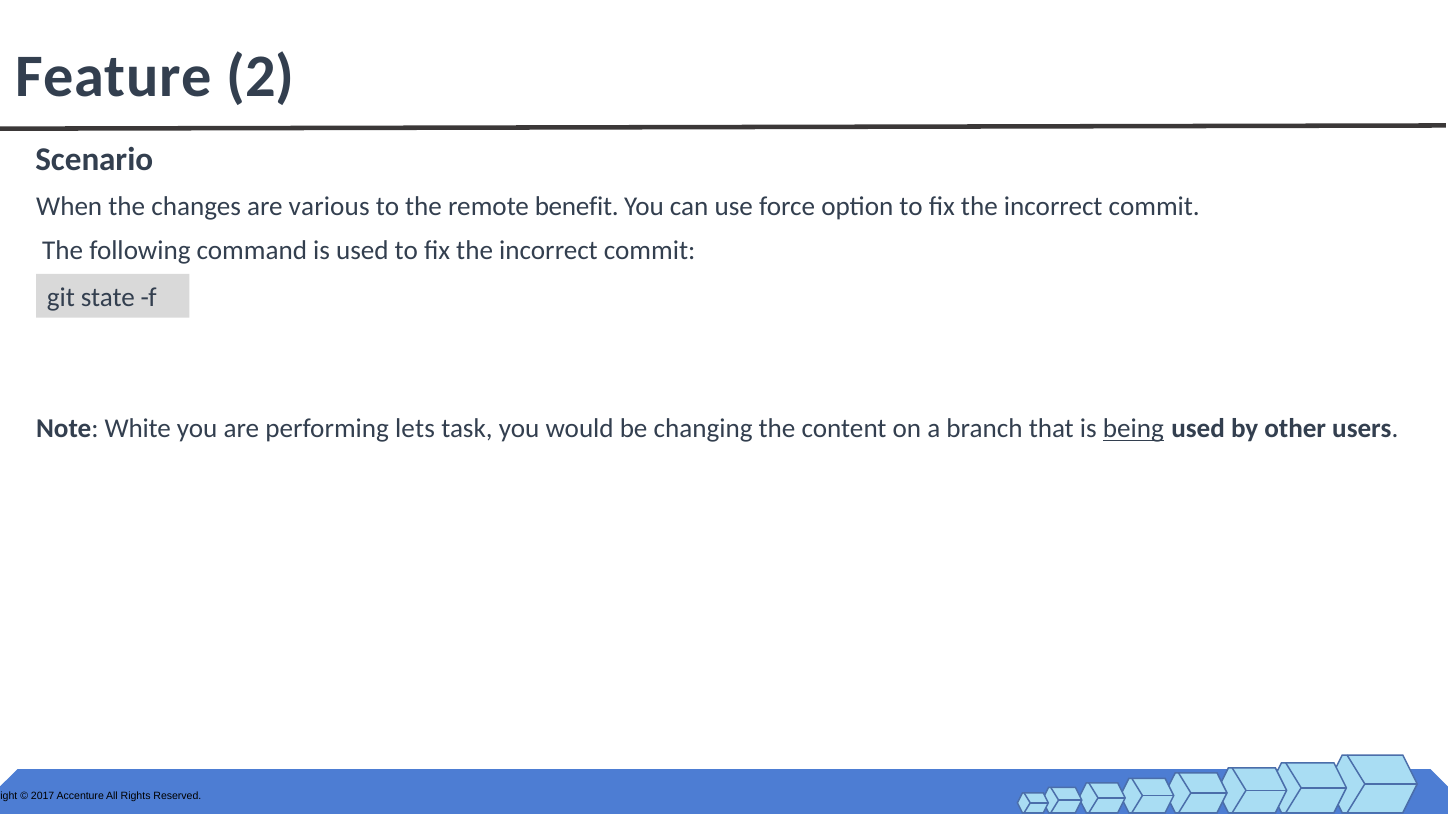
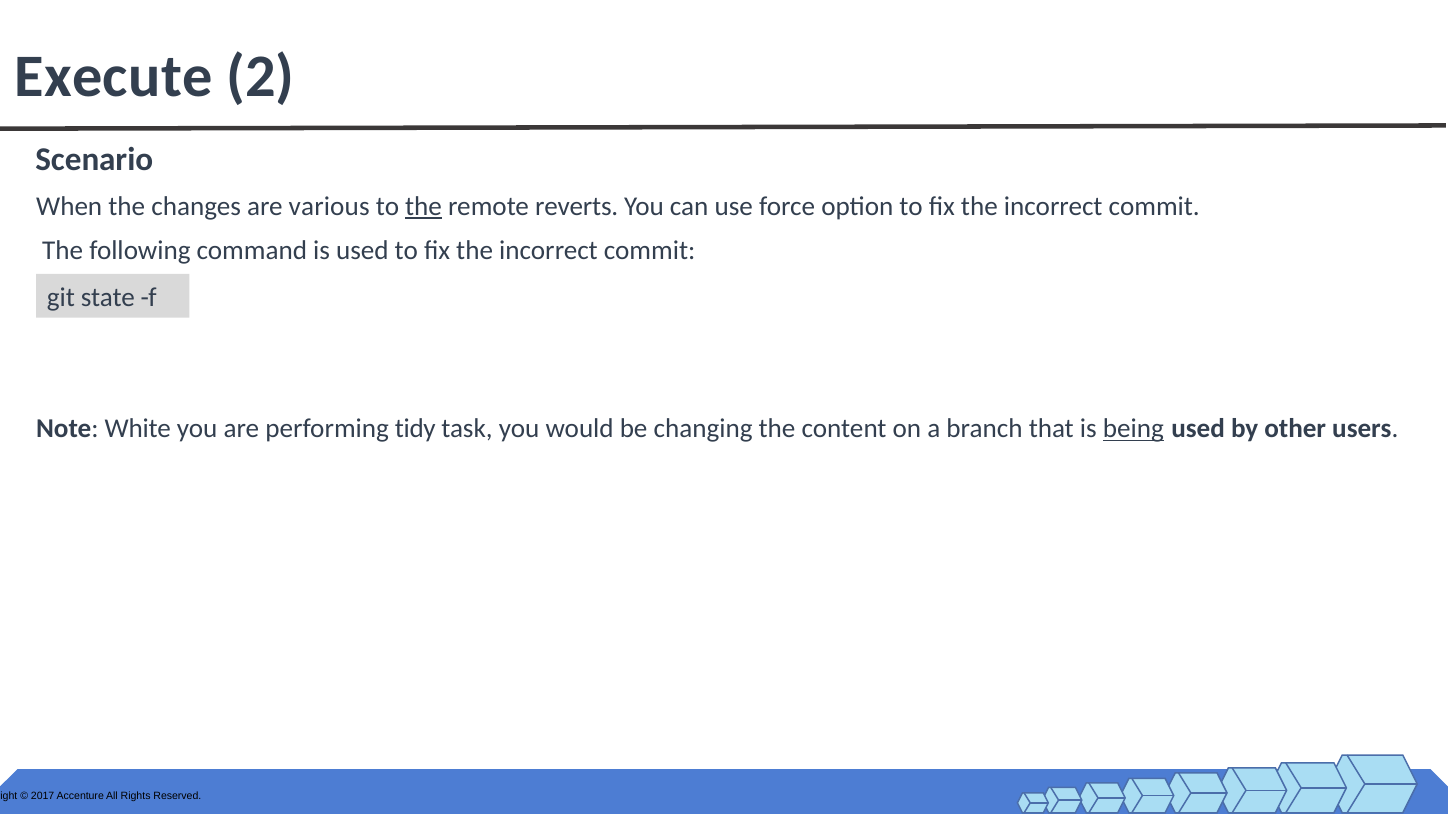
Feature: Feature -> Execute (114, 76)
the underline: none -> present (424, 206)
benefit: benefit -> reverts (577, 206)
lets: lets -> tidy (415, 429)
